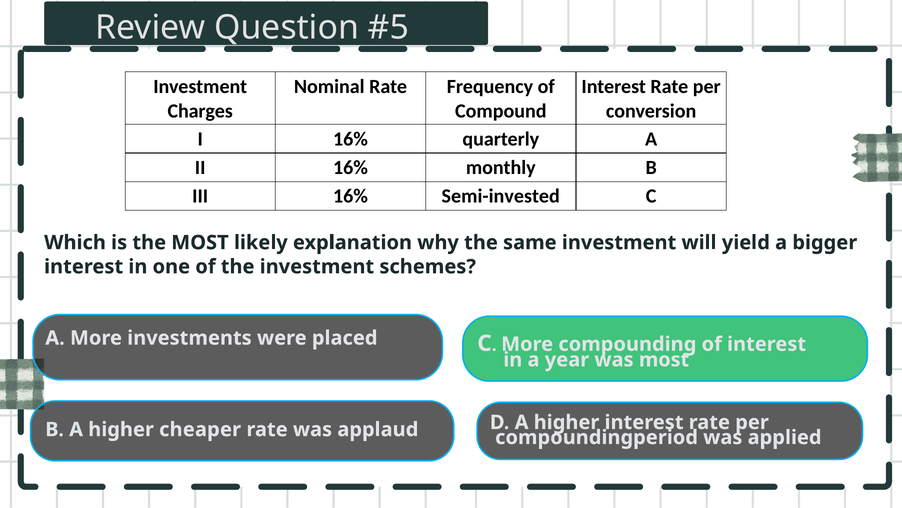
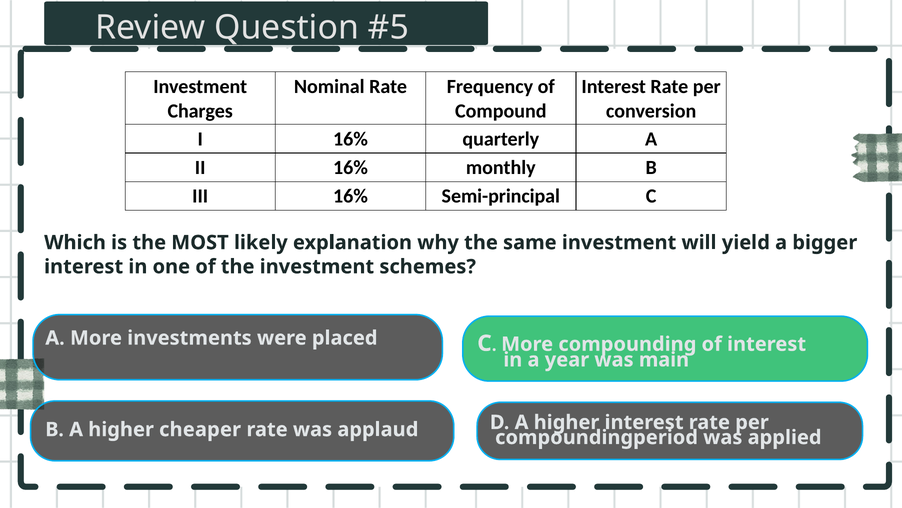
Semi-invested: Semi-invested -> Semi-principal (501, 196)
was most: most -> main (664, 359)
